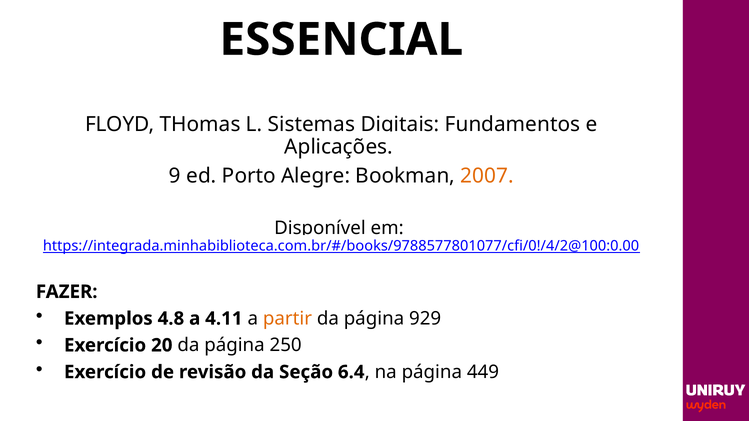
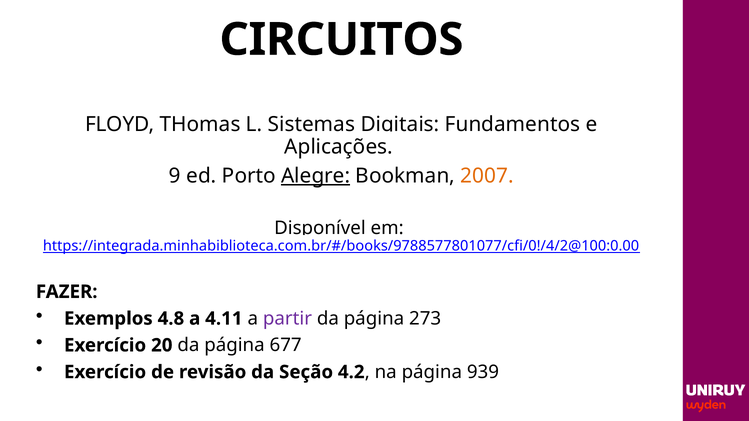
ESSENCIAL: ESSENCIAL -> CIRCUITOS (341, 40)
Alegre underline: none -> present (316, 176)
partir colour: orange -> purple (288, 319)
929: 929 -> 273 (425, 319)
250: 250 -> 677 (286, 346)
6.4: 6.4 -> 4.2 (351, 372)
449: 449 -> 939 (483, 372)
